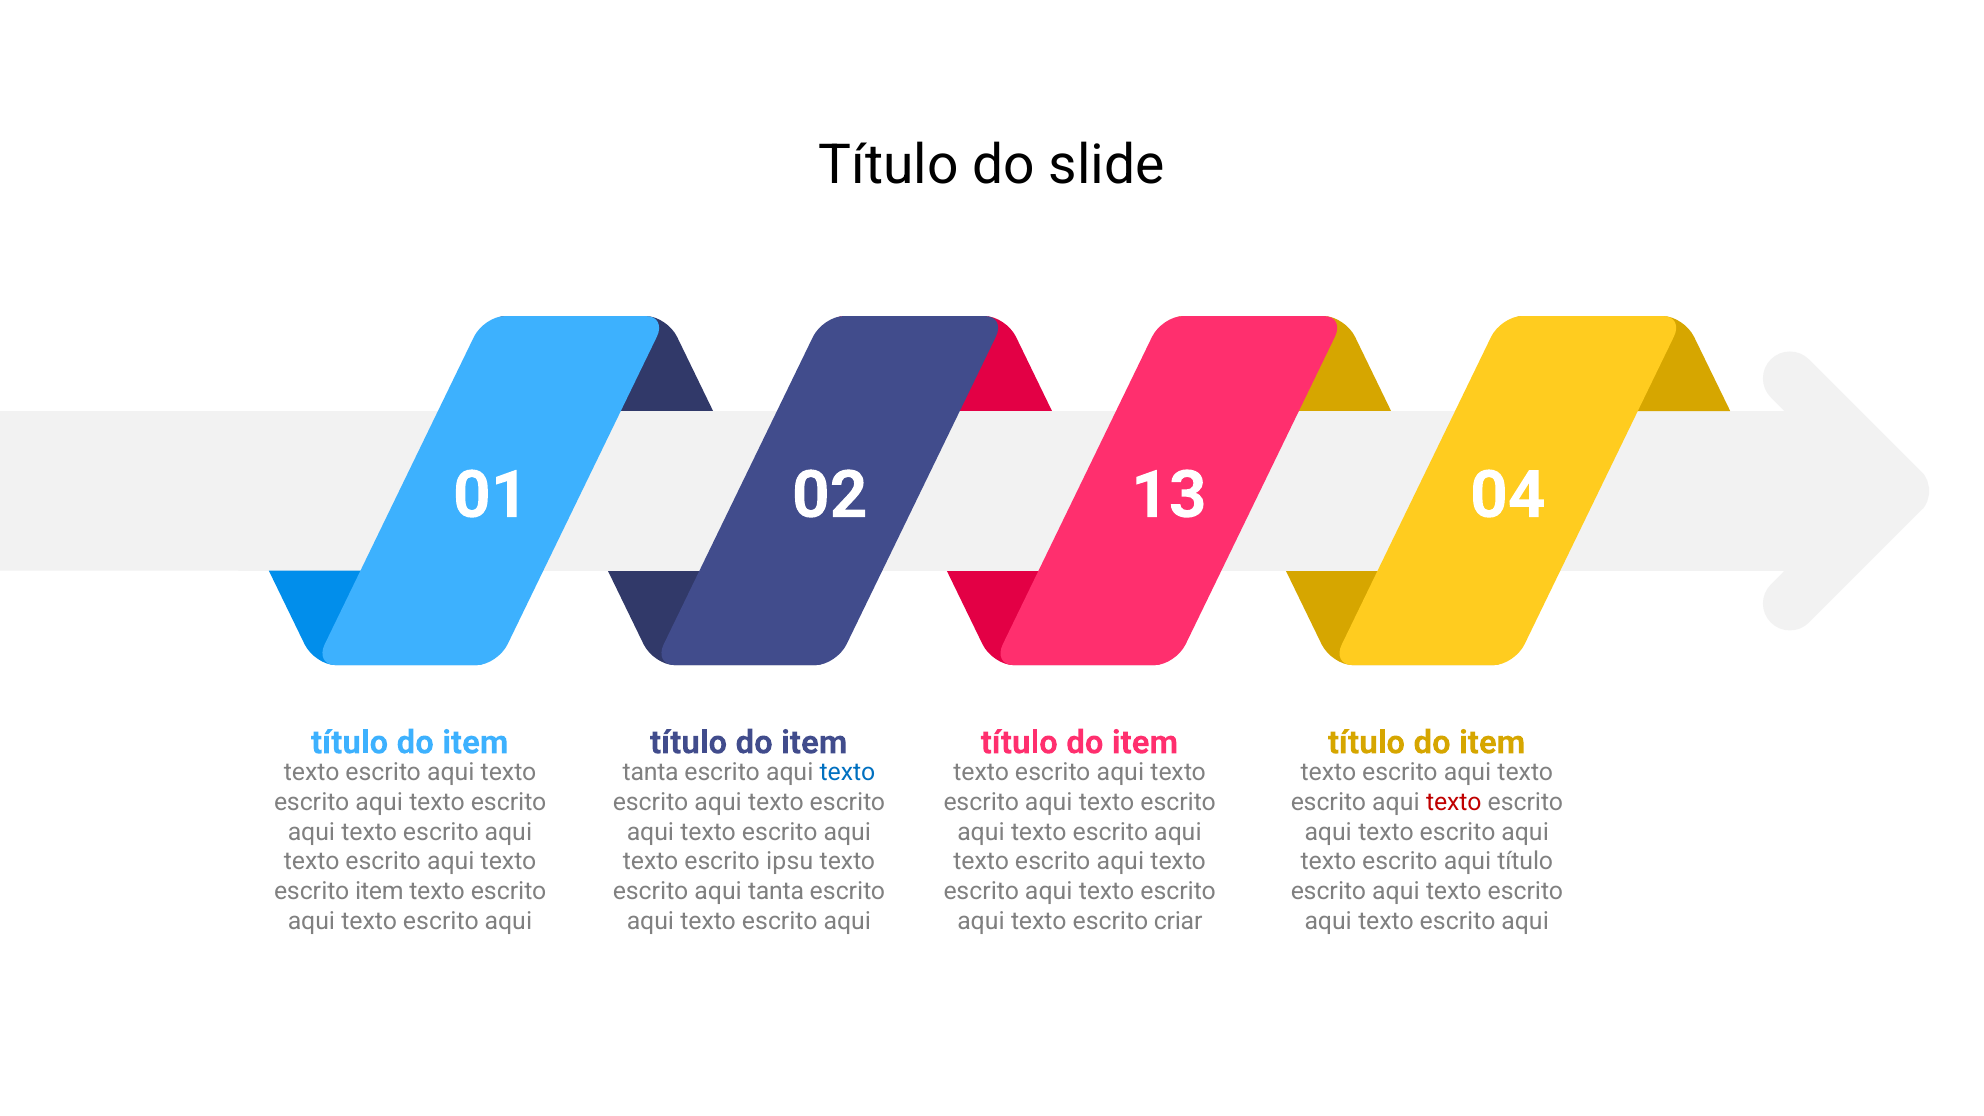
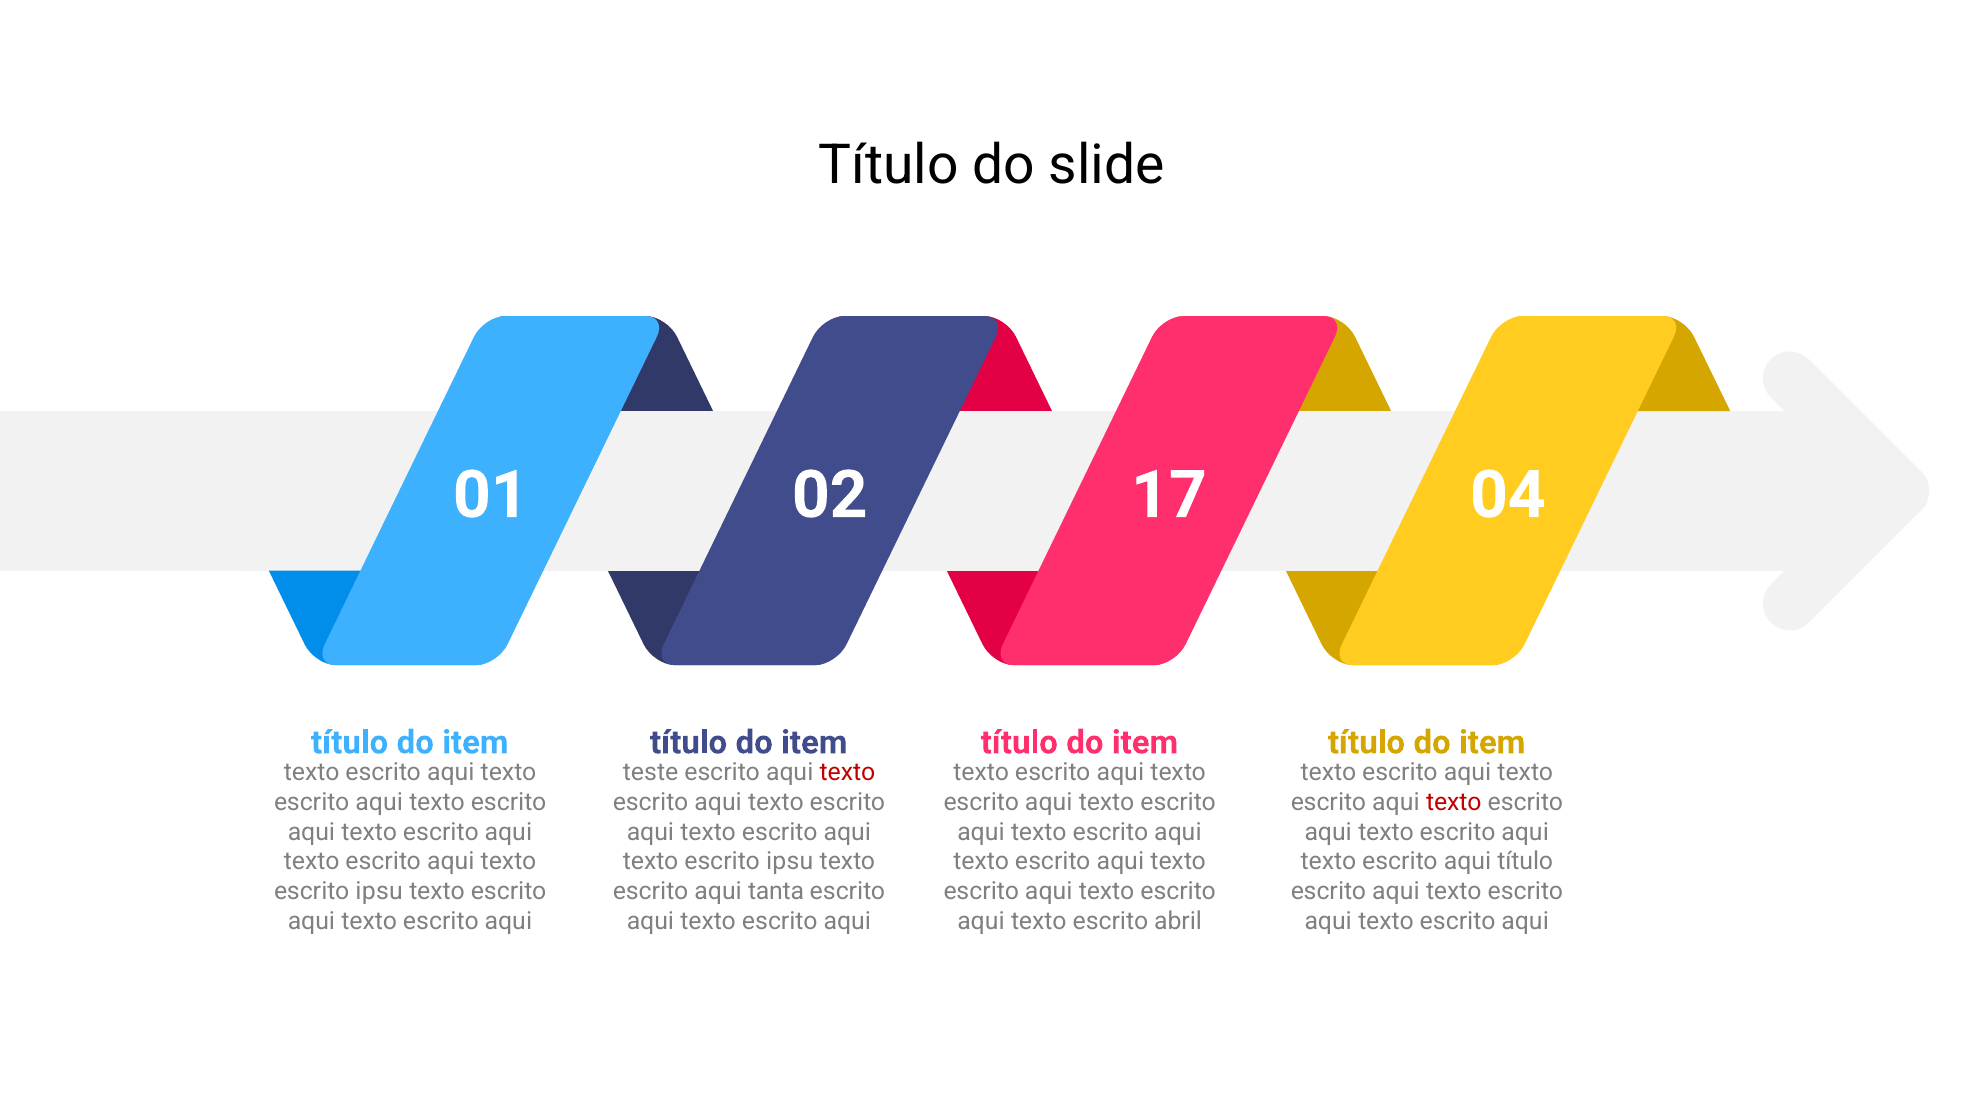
13: 13 -> 17 (1169, 495)
tanta: tanta -> teste (651, 772)
texto colour: blue -> red (847, 772)
item: item -> ipsu (379, 892)
criar: criar -> abril (1178, 921)
